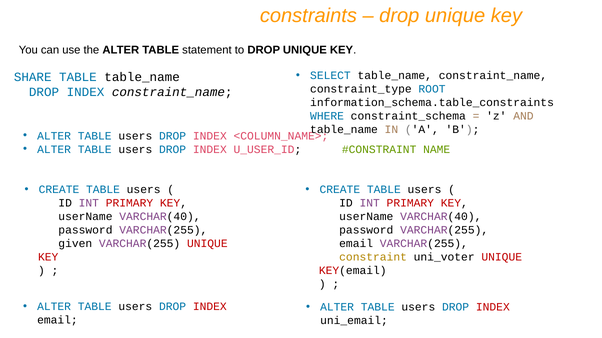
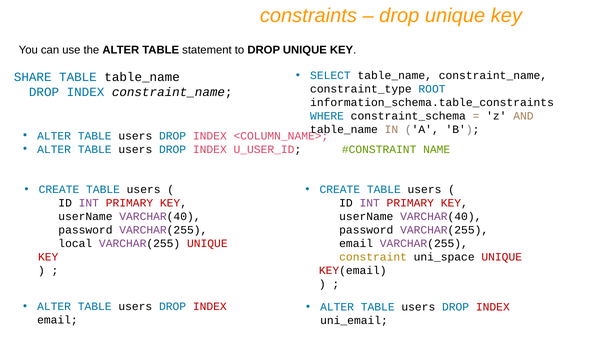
given: given -> local (75, 244)
uni_voter: uni_voter -> uni_space (444, 257)
